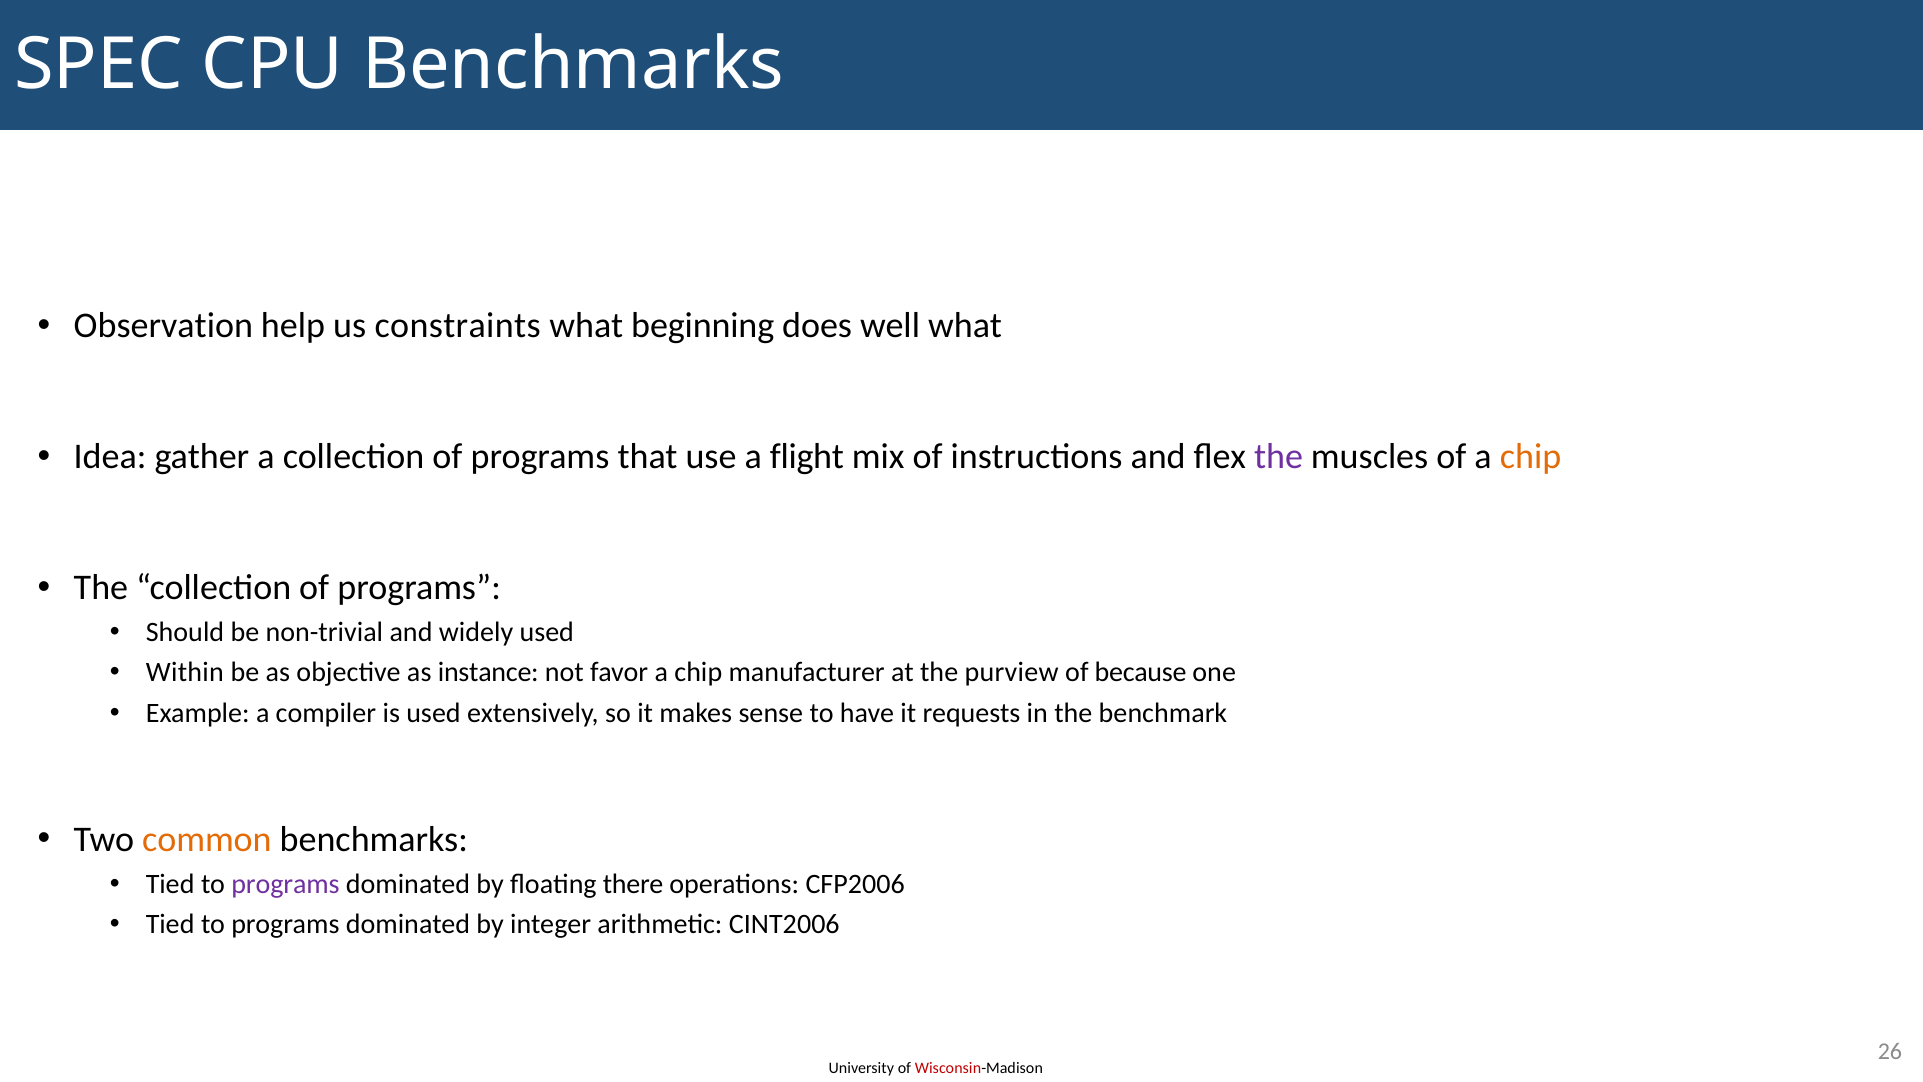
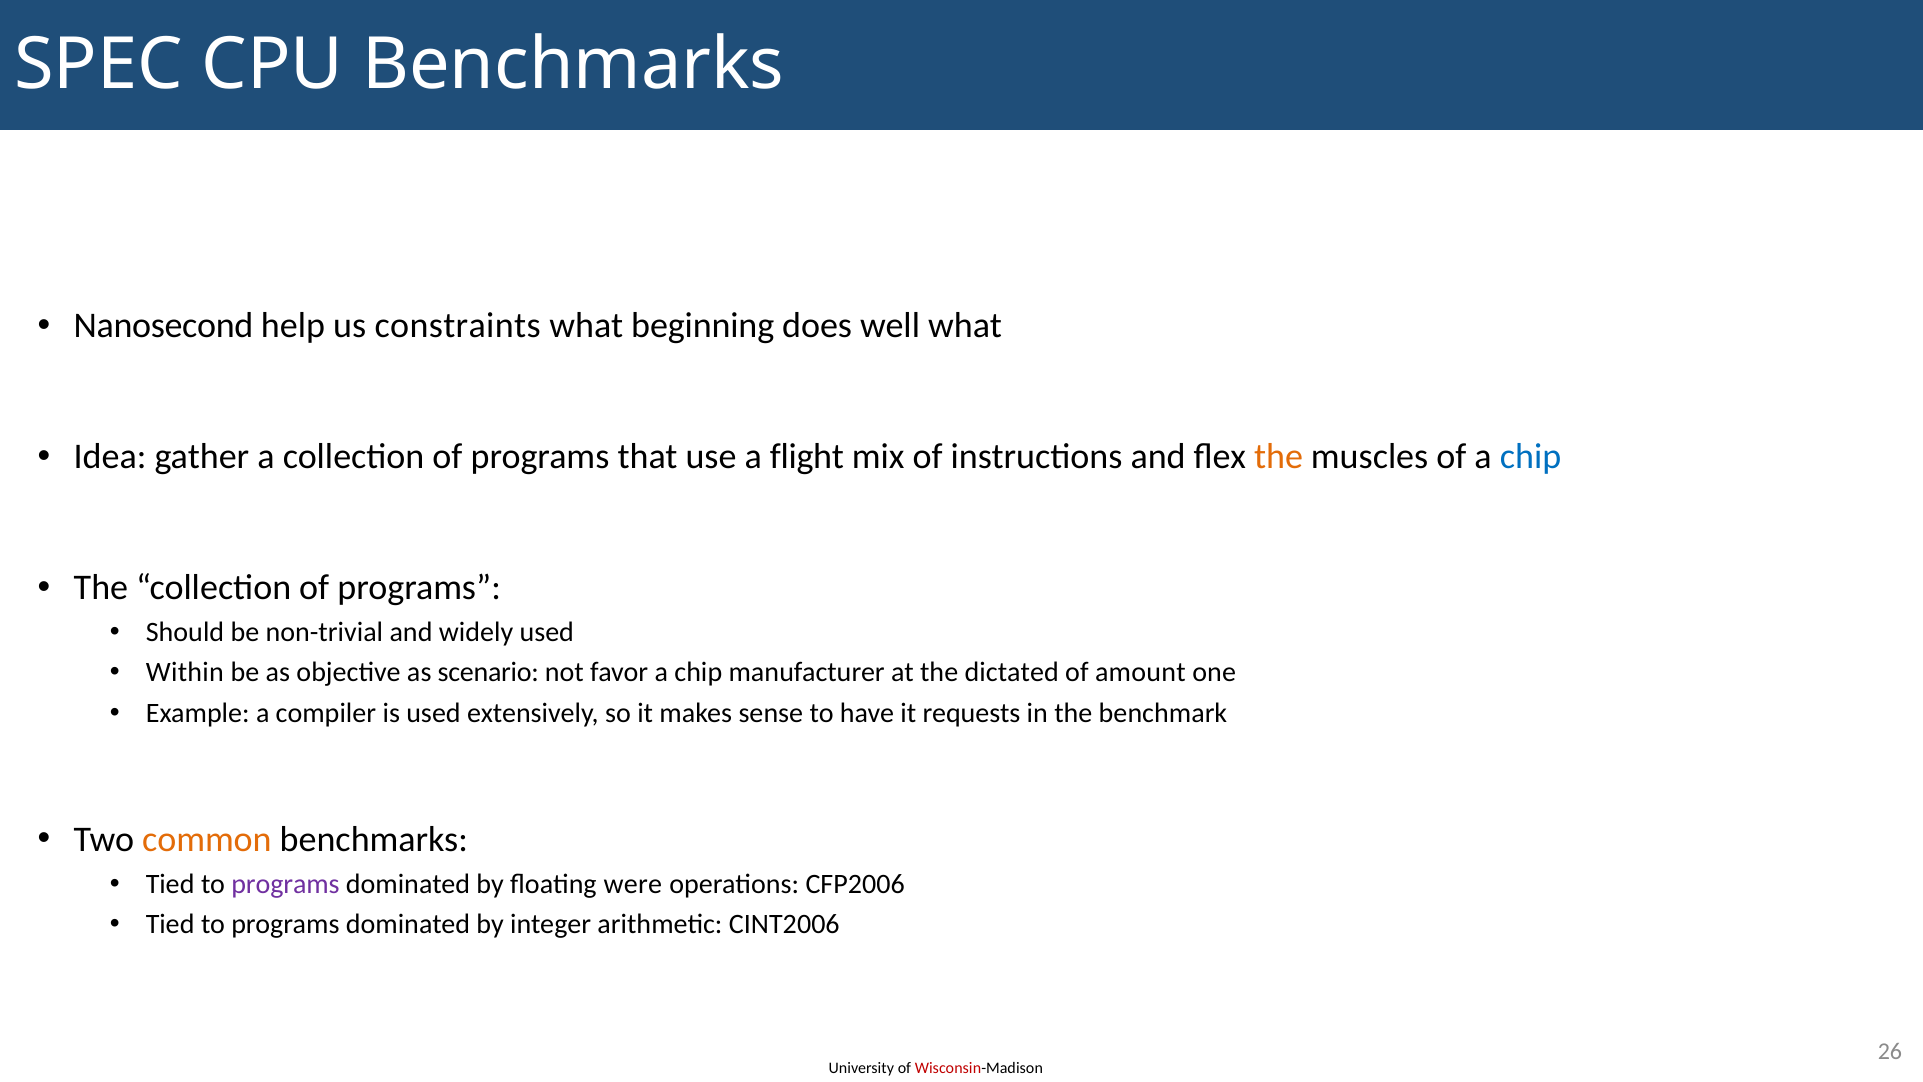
Observation: Observation -> Nanosecond (164, 326)
the colour: purple -> orange (1278, 456)
chip colour: orange -> blue (1531, 456)
instance: instance -> scenario (488, 672)
purview: purview -> dictated (1012, 672)
because: because -> amount (1140, 672)
there: there -> were (633, 884)
